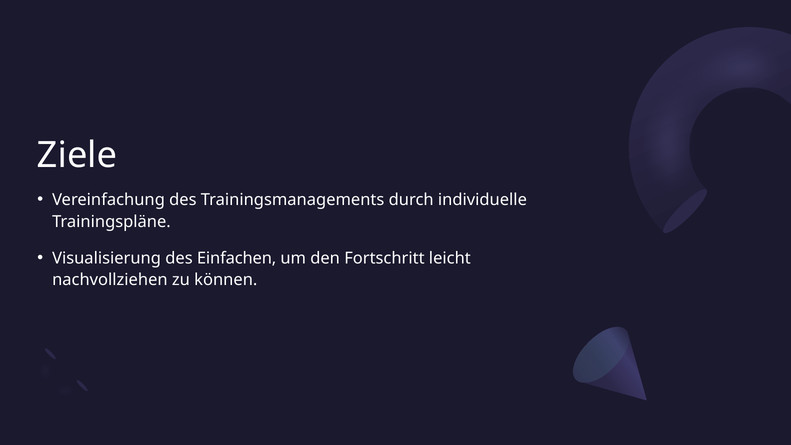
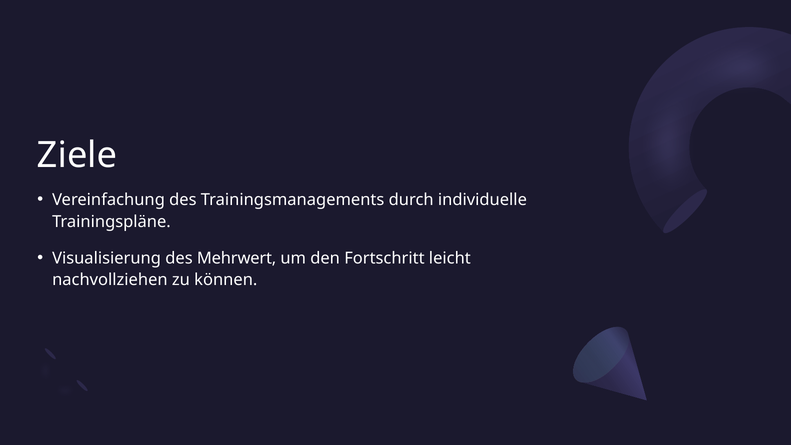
Einfachen: Einfachen -> Mehrwert (237, 258)
